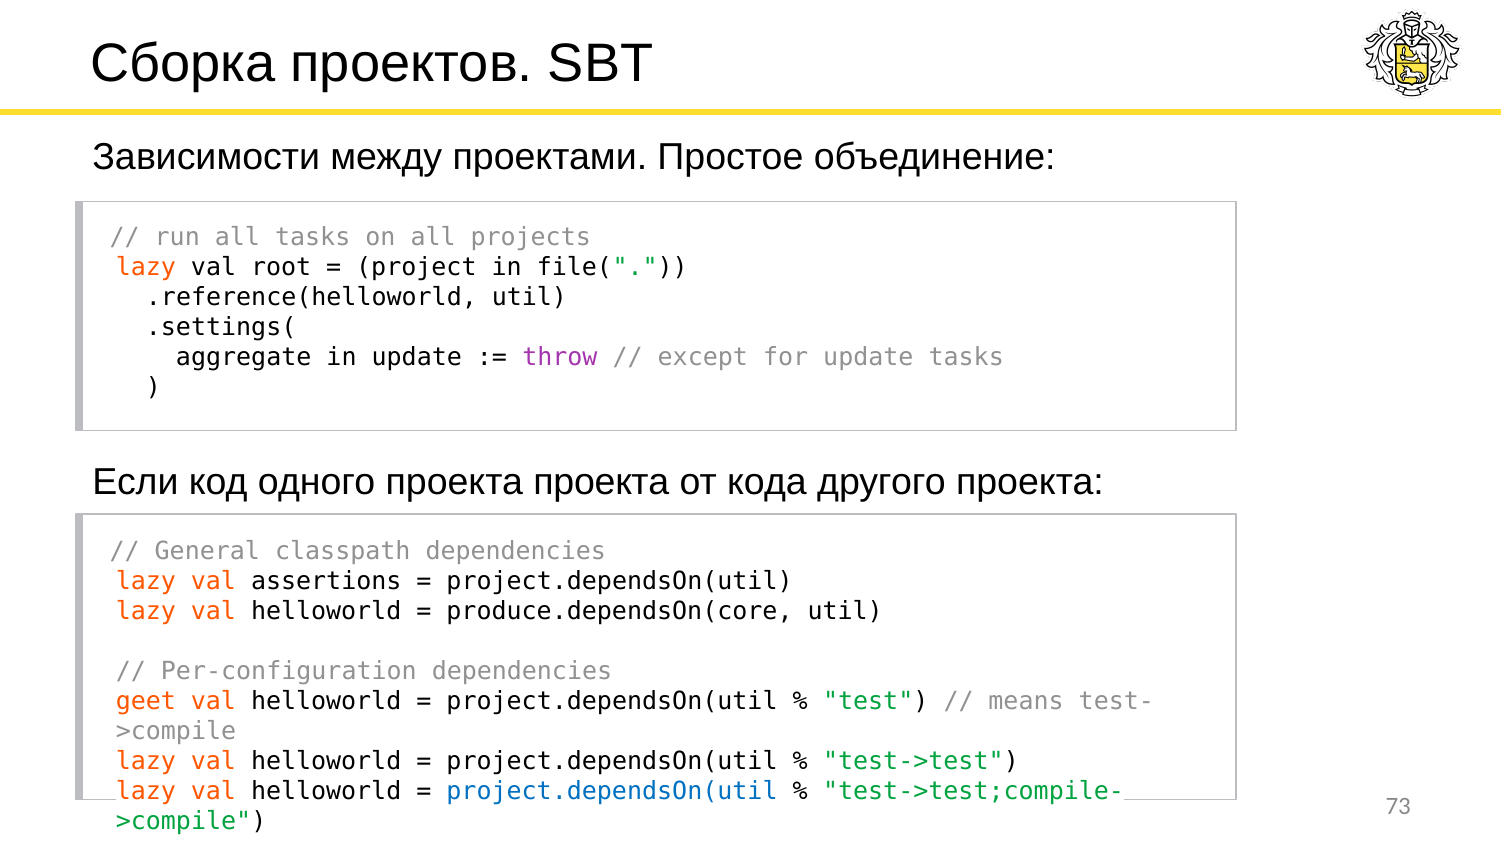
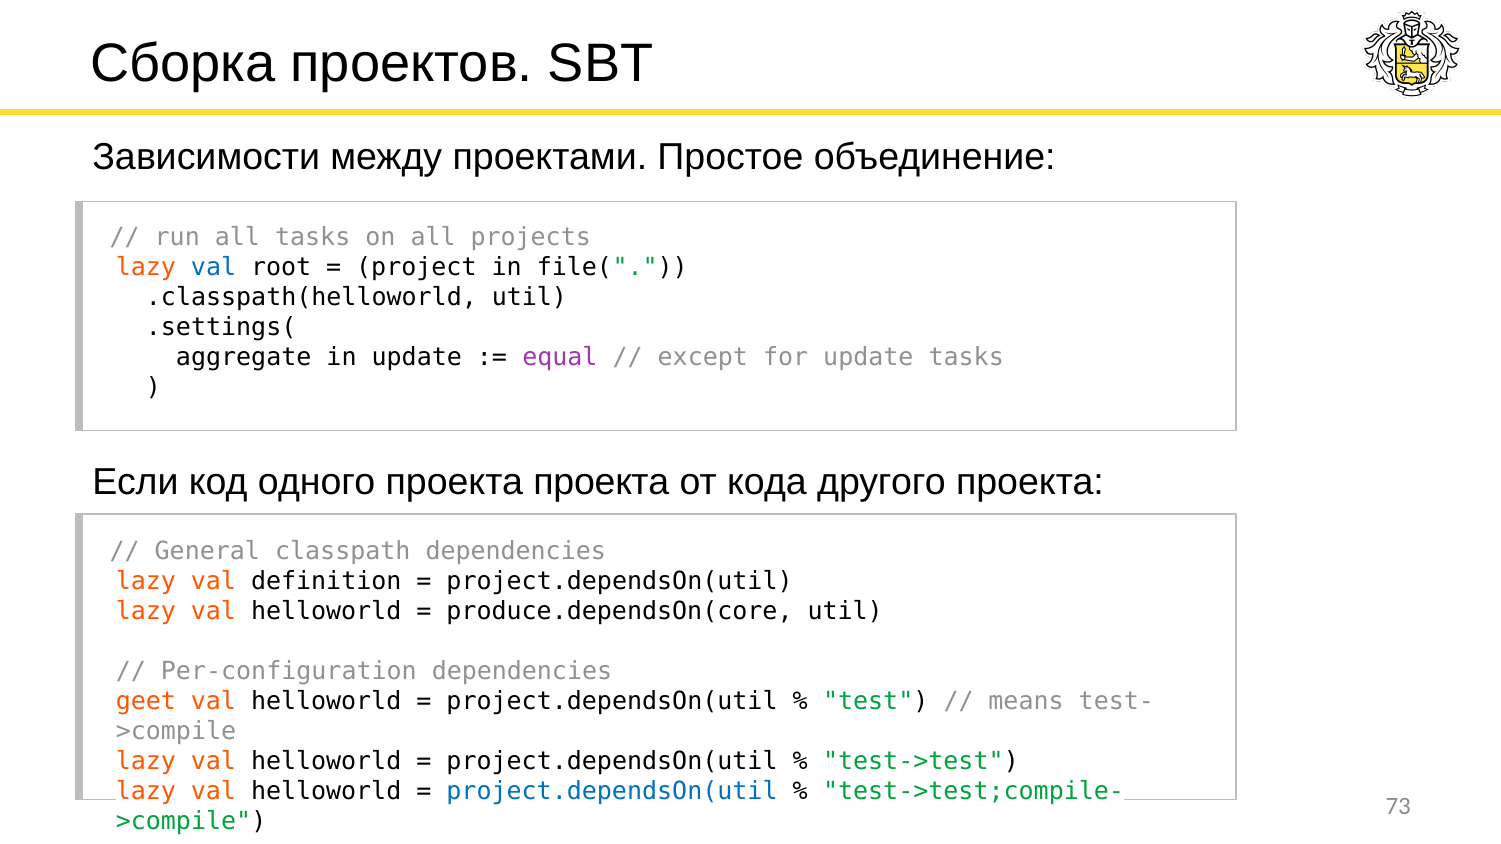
val colour: black -> blue (214, 268)
.reference(helloworld: .reference(helloworld -> .classpath(helloworld (311, 298)
throw: throw -> equal (560, 358)
assertions: assertions -> definition (326, 581)
